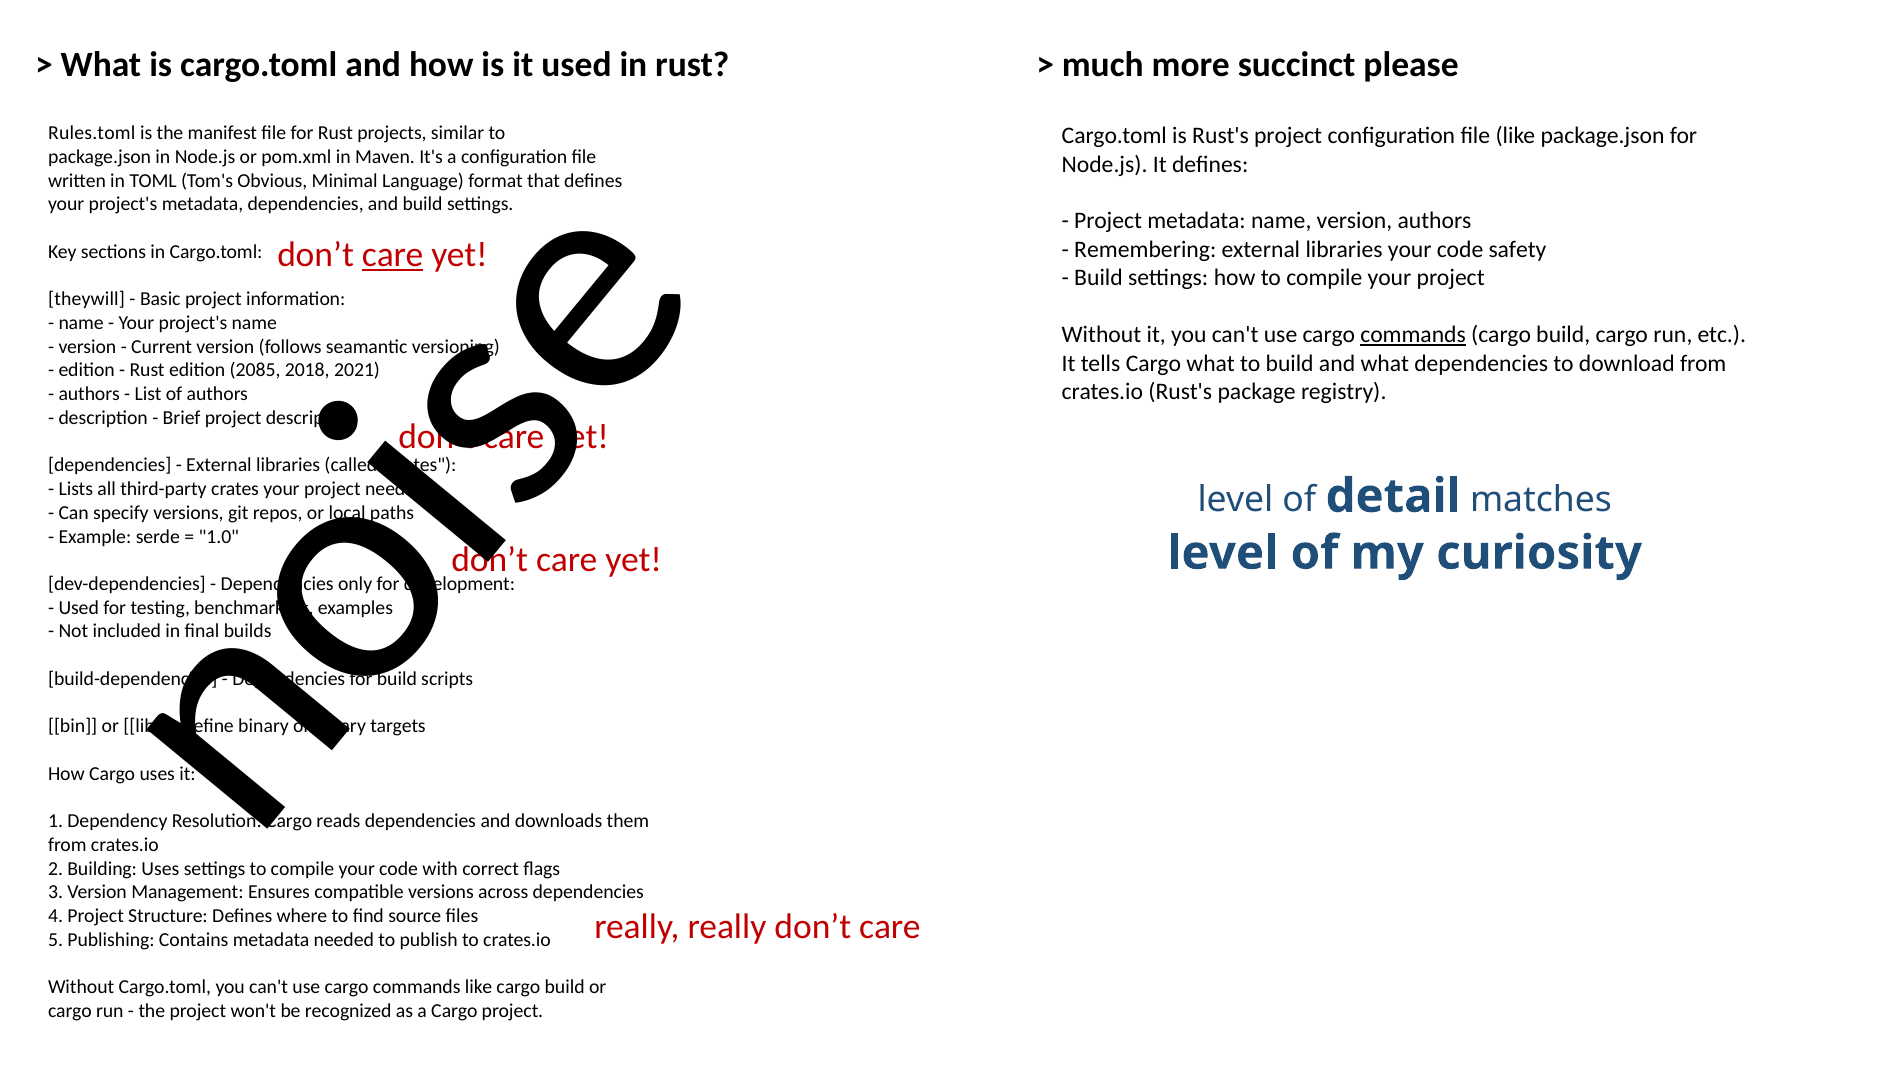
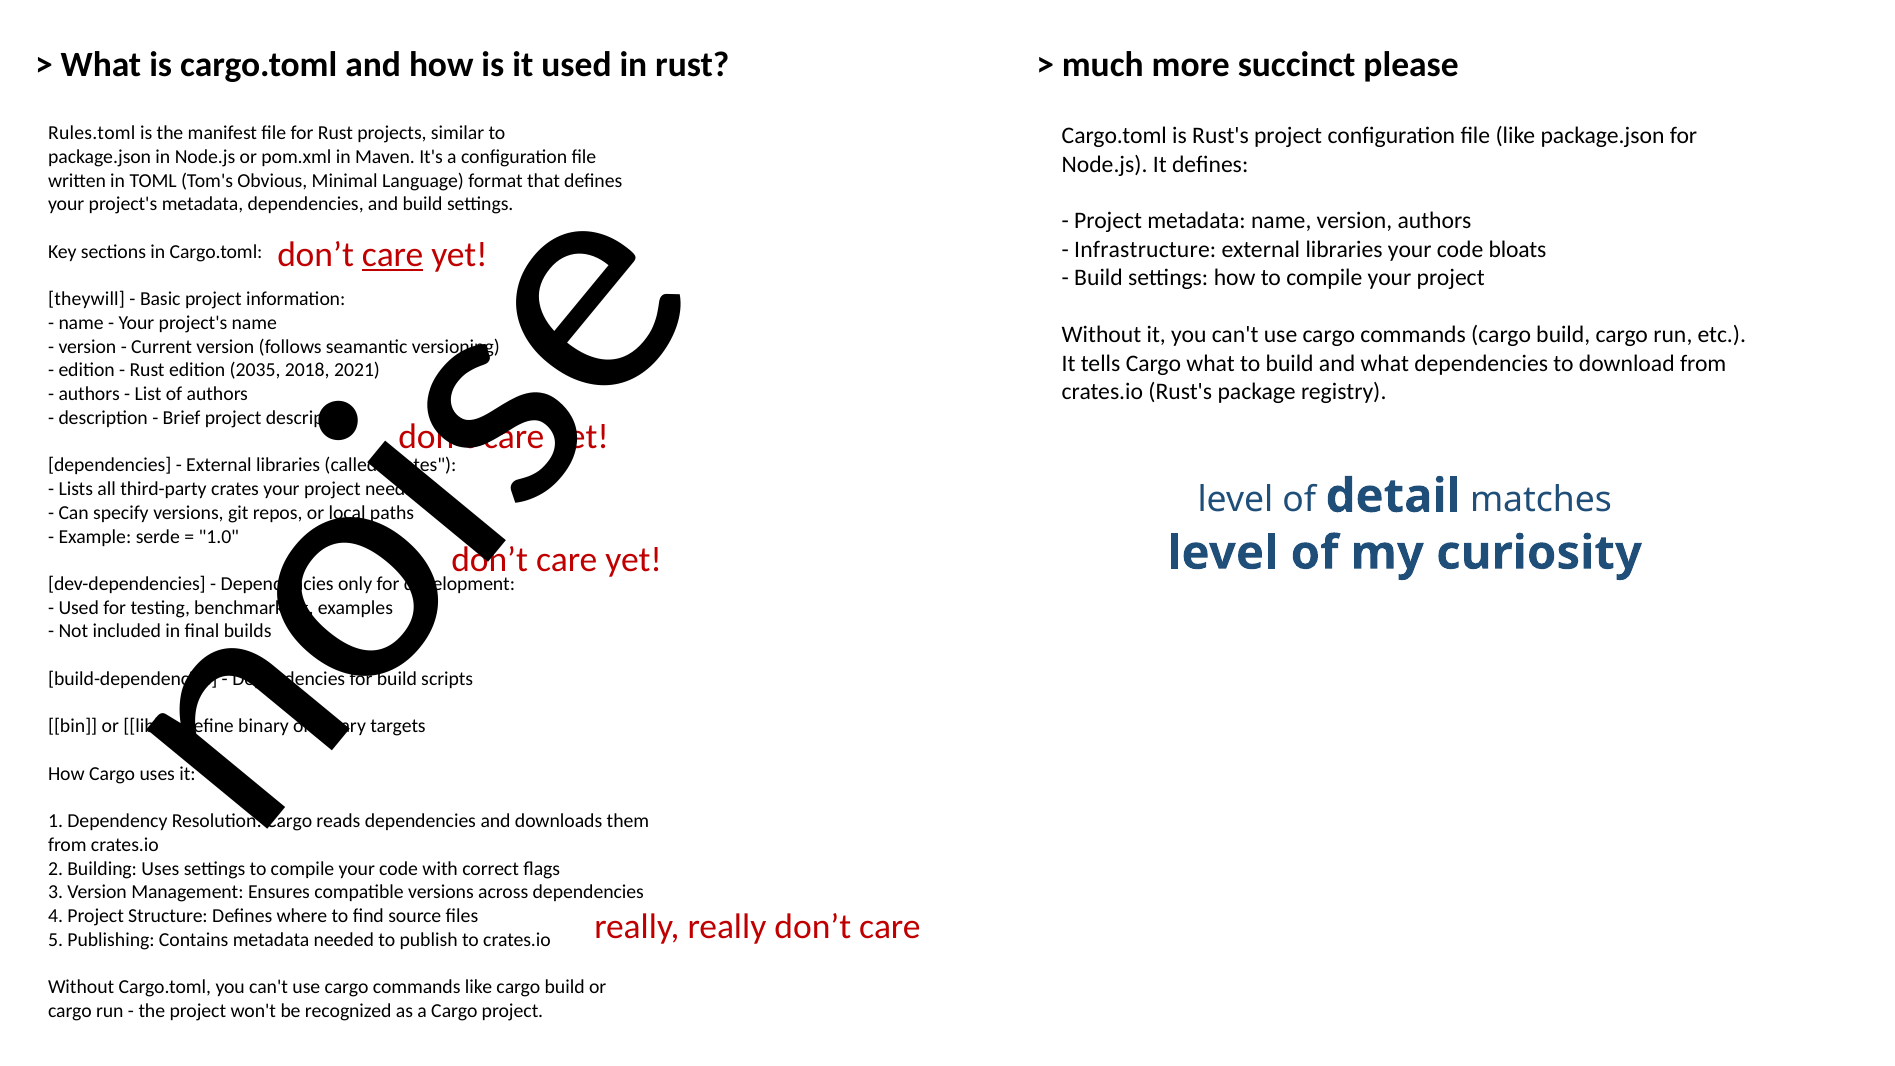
Remembering: Remembering -> Infrastructure (1145, 250)
safety: safety -> bloats (1517, 250)
commands underline: present -> none (1413, 335)
2085: 2085 -> 2035 (255, 370)
